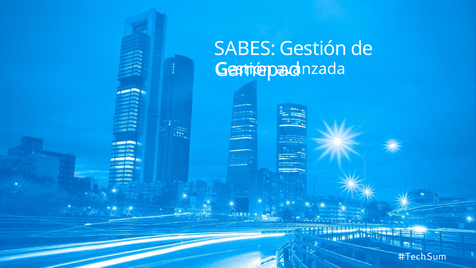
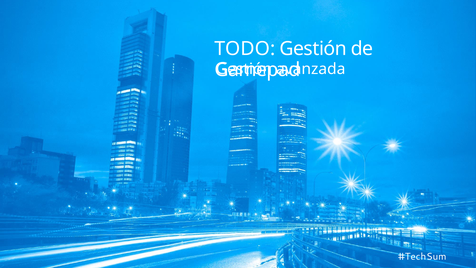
SABES: SABES -> TODO (245, 49)
